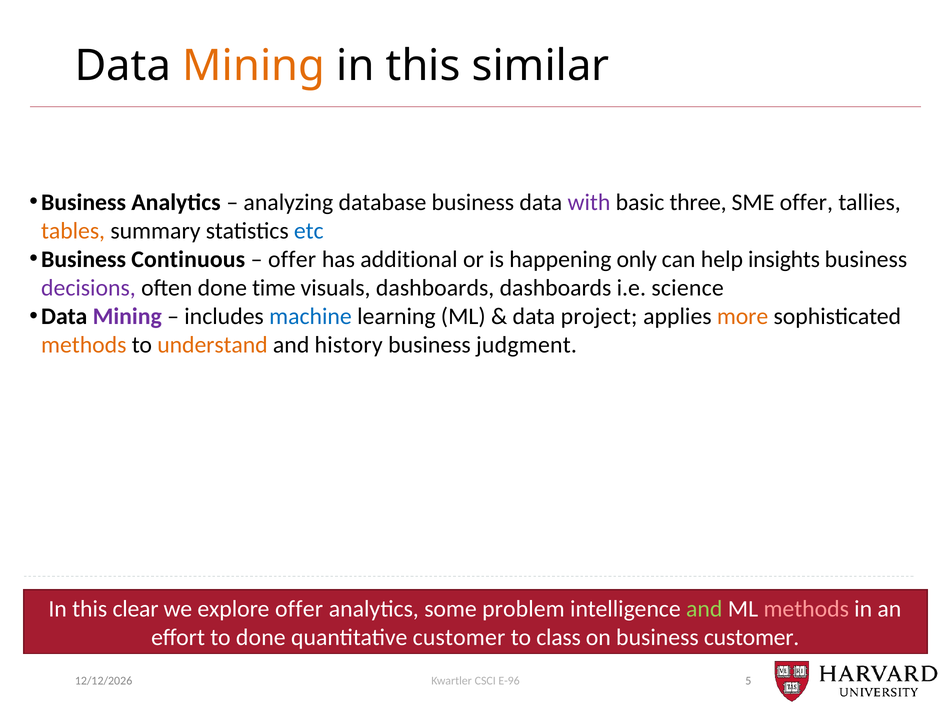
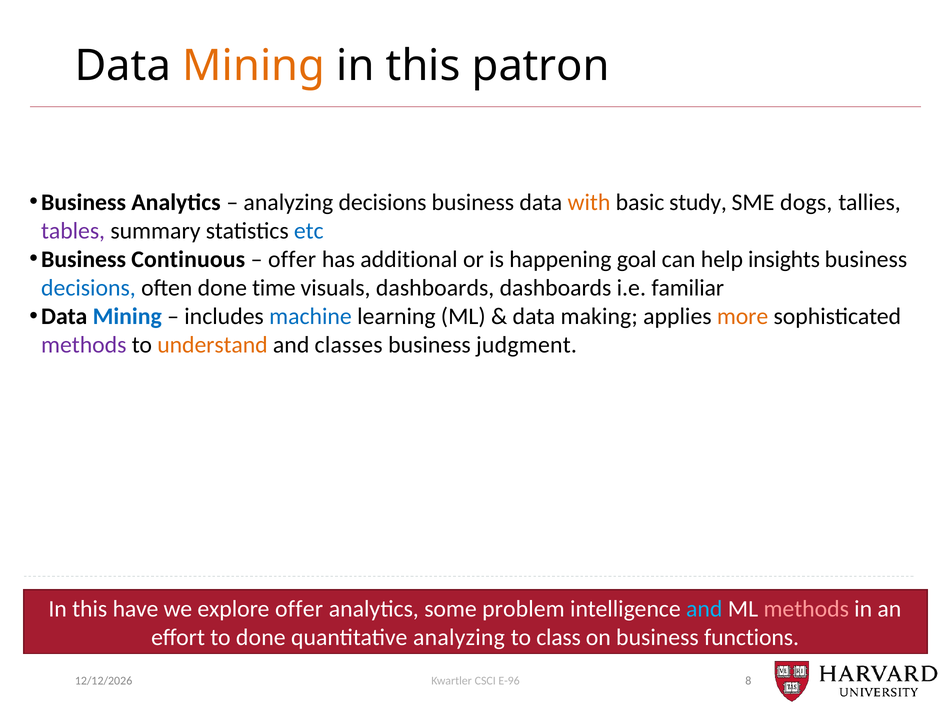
similar: similar -> patron (541, 66)
analyzing database: database -> decisions (383, 202)
with colour: purple -> orange (589, 202)
three: three -> study (698, 202)
SME offer: offer -> dogs (806, 202)
tables colour: orange -> purple (73, 231)
only: only -> goal (637, 259)
decisions colour: purple -> blue (88, 288)
science: science -> familiar (688, 288)
Mining colour: purple -> blue (127, 317)
project: project -> making (599, 317)
methods colour: orange -> purple (84, 345)
history: history -> classes (349, 345)
clear: clear -> have (136, 609)
and colour: light green -> light blue (704, 609)
quantitative customer: customer -> analyzing (459, 638)
business customer: customer -> functions (752, 638)
5: 5 -> 8 (748, 681)
